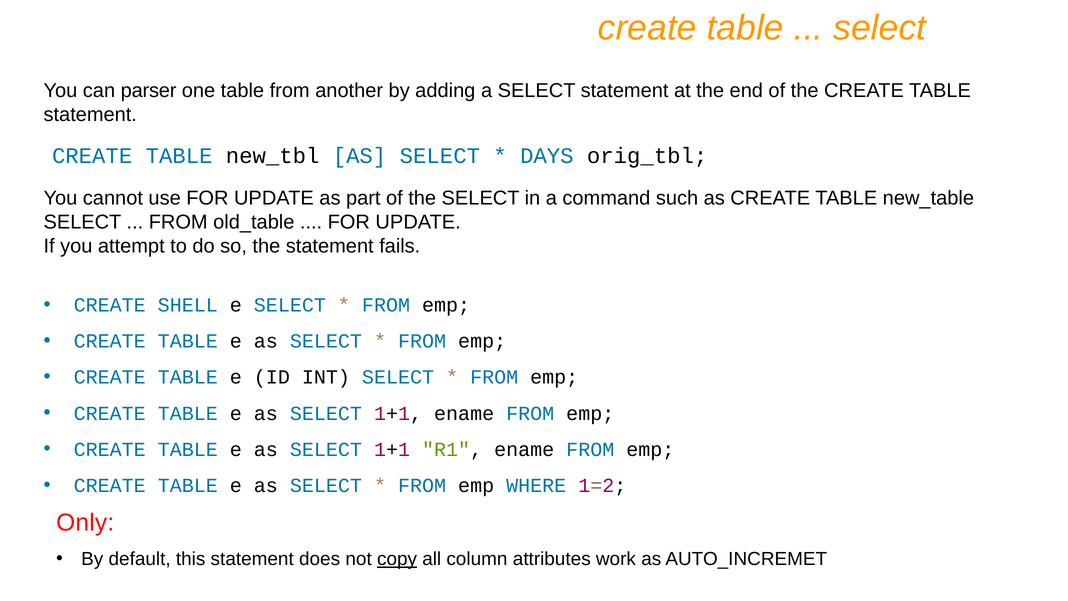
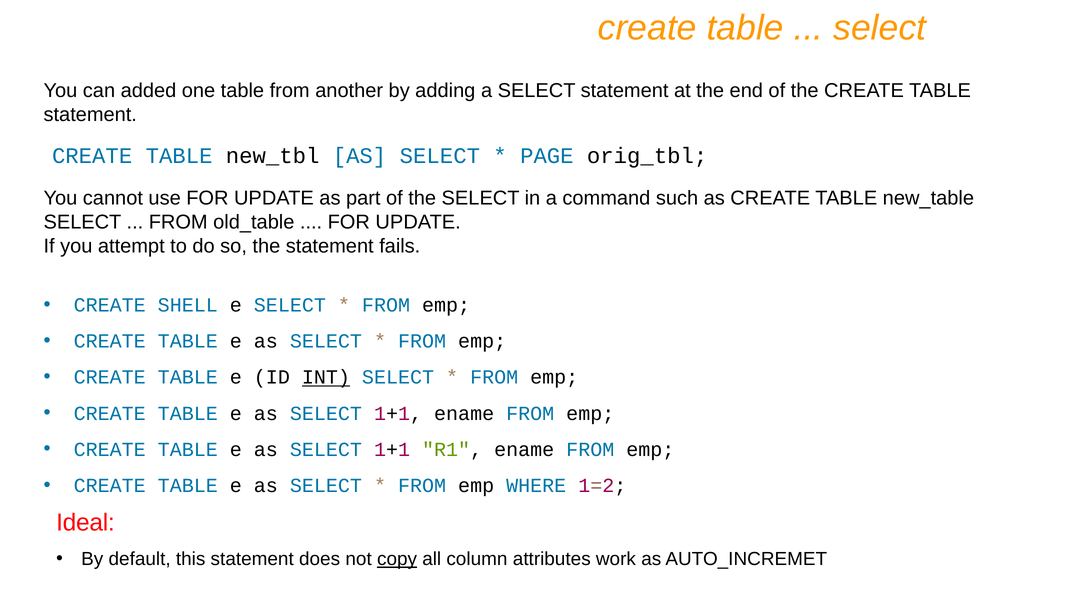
parser: parser -> added (148, 91)
DAYS: DAYS -> PAGE (547, 156)
INT underline: none -> present (326, 377)
Only: Only -> Ideal (85, 523)
